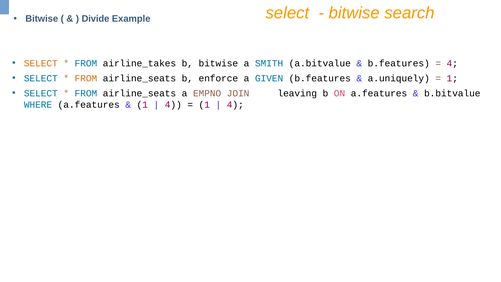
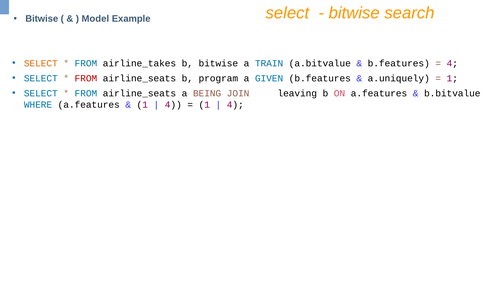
Divide: Divide -> Model (95, 19)
SMITH: SMITH -> TRAIN (269, 63)
FROM colour: orange -> red (86, 78)
enforce: enforce -> program (218, 78)
EMPNO: EMPNO -> BEING (207, 93)
